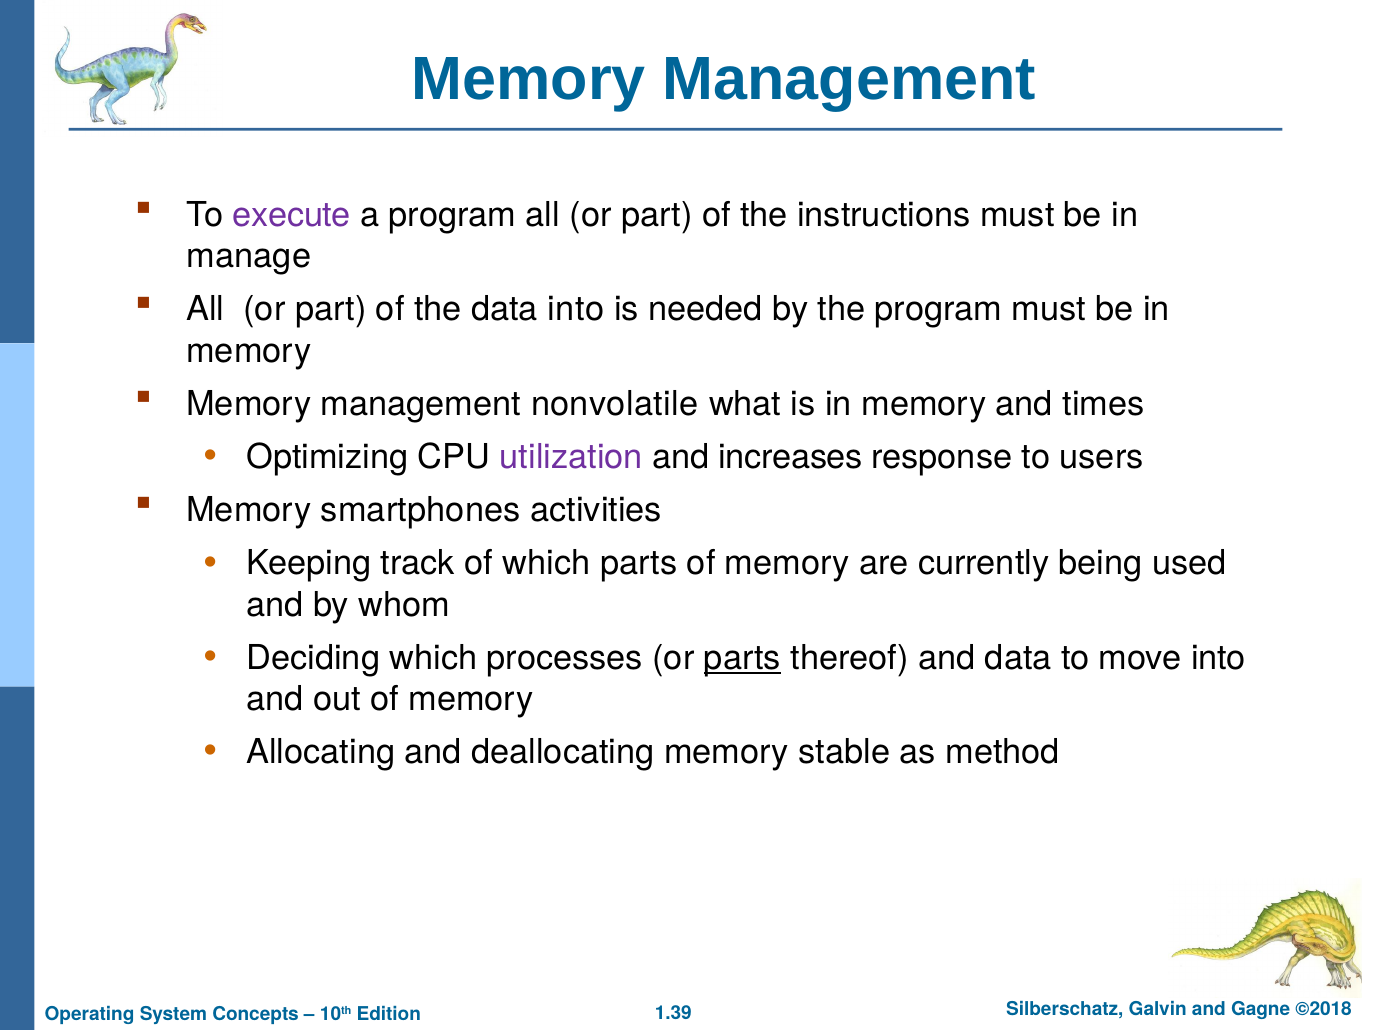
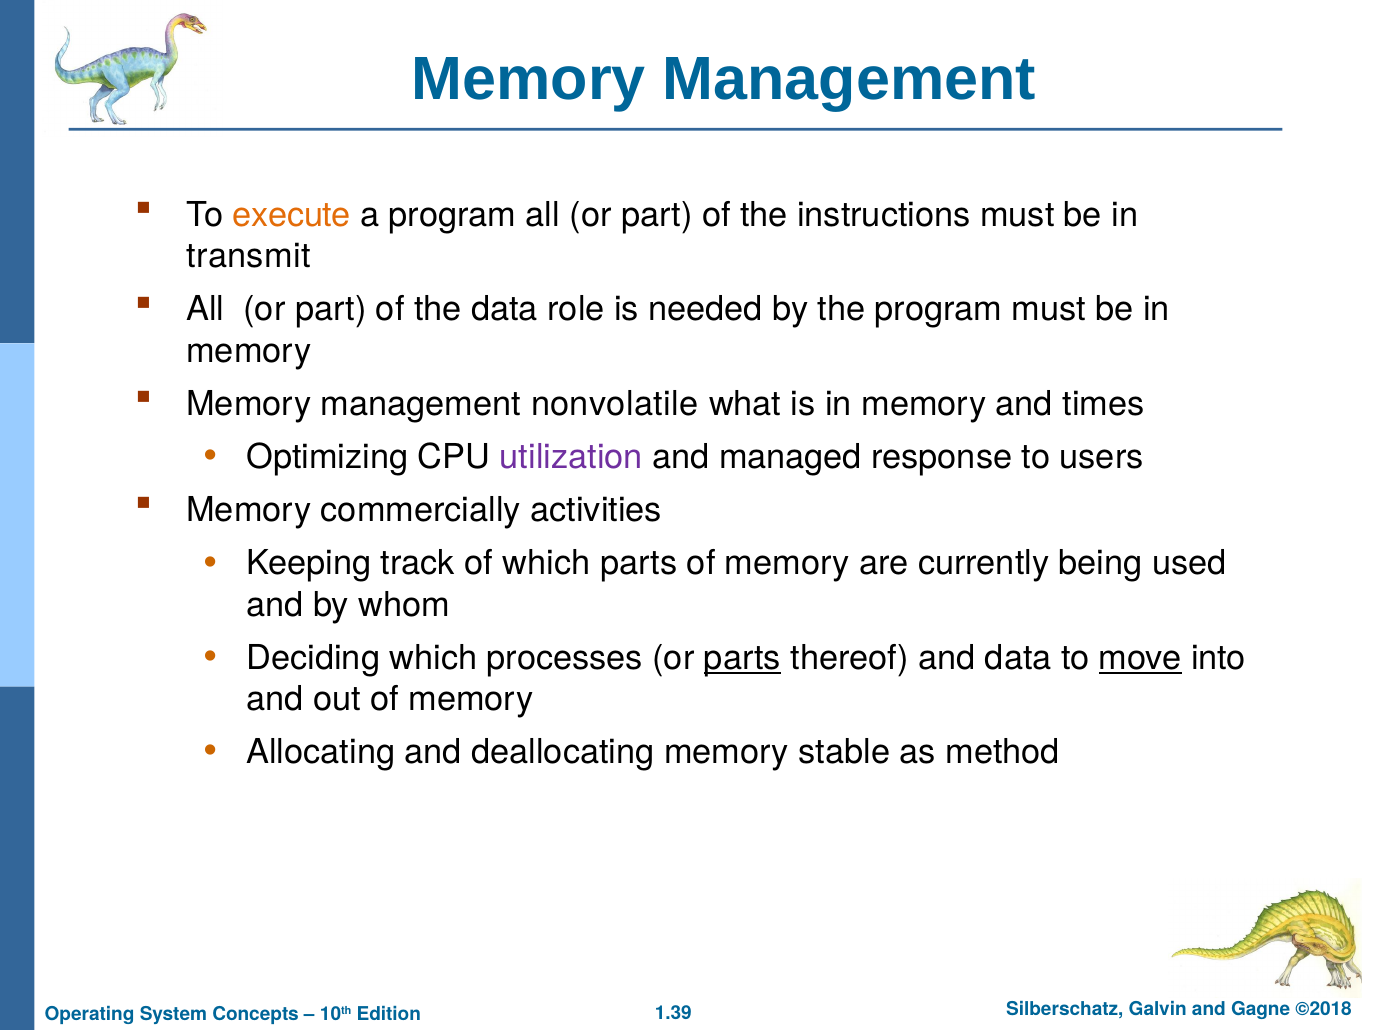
execute colour: purple -> orange (292, 215)
manage: manage -> transmit (249, 256)
data into: into -> role (576, 310)
increases: increases -> managed (791, 457)
smartphones: smartphones -> commercially (421, 511)
move underline: none -> present (1140, 658)
